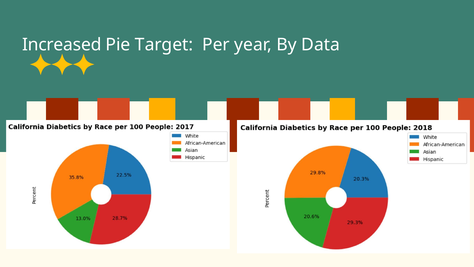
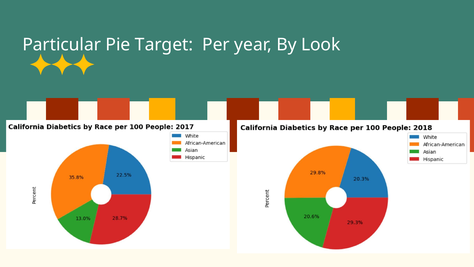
Increased: Increased -> Particular (62, 45)
Data: Data -> Look (321, 45)
